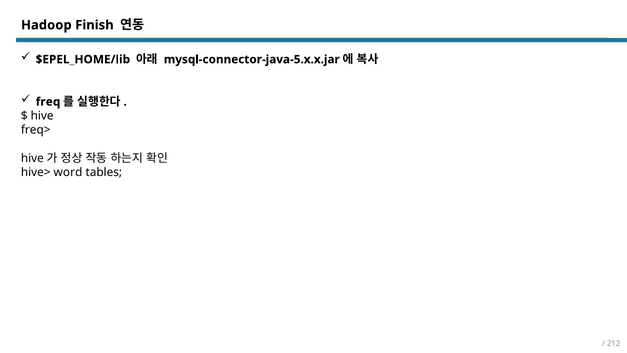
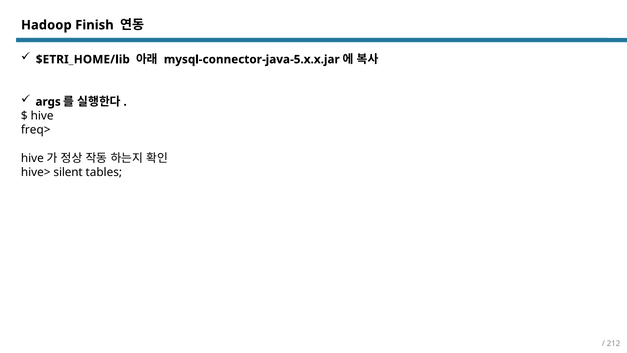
$EPEL_HOME/lib: $EPEL_HOME/lib -> $ETRI_HOME/lib (83, 59)
freq: freq -> args (48, 102)
word: word -> silent (68, 172)
